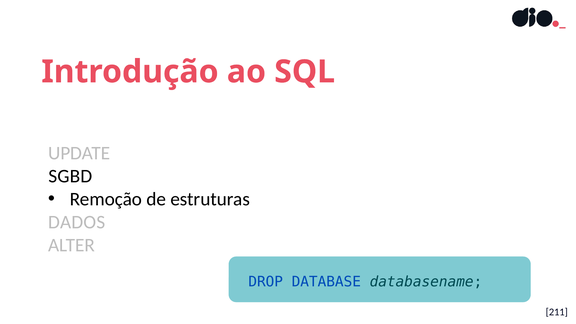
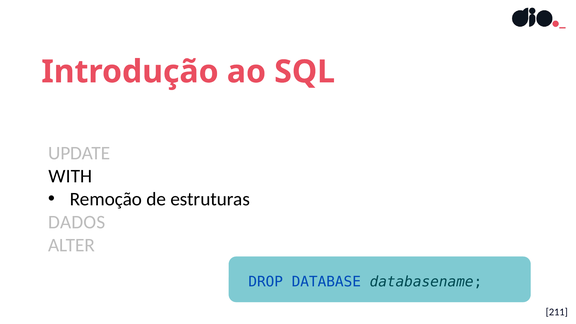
SGBD: SGBD -> WITH (70, 176)
